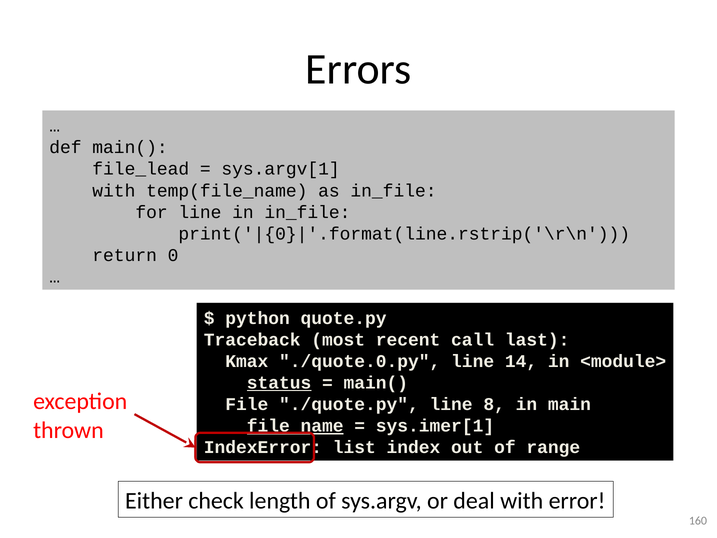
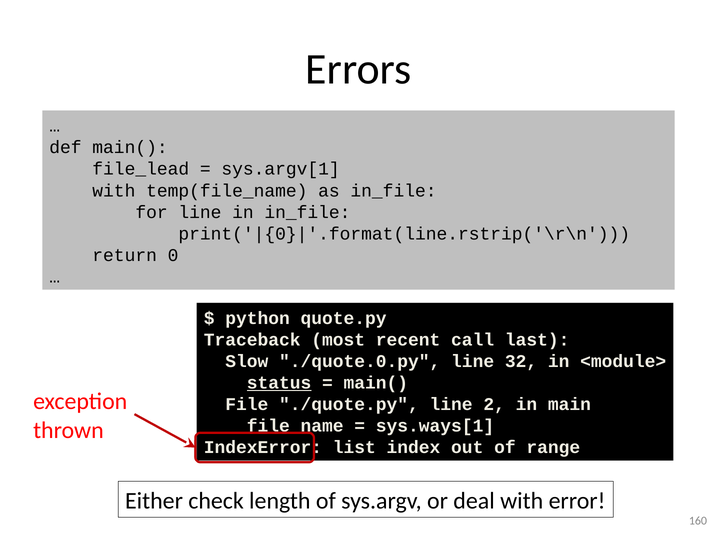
Kmax: Kmax -> Slow (247, 361)
14: 14 -> 32 (521, 361)
8: 8 -> 2 (494, 404)
file_name underline: present -> none (295, 426)
sys.imer[1: sys.imer[1 -> sys.ways[1 (435, 426)
